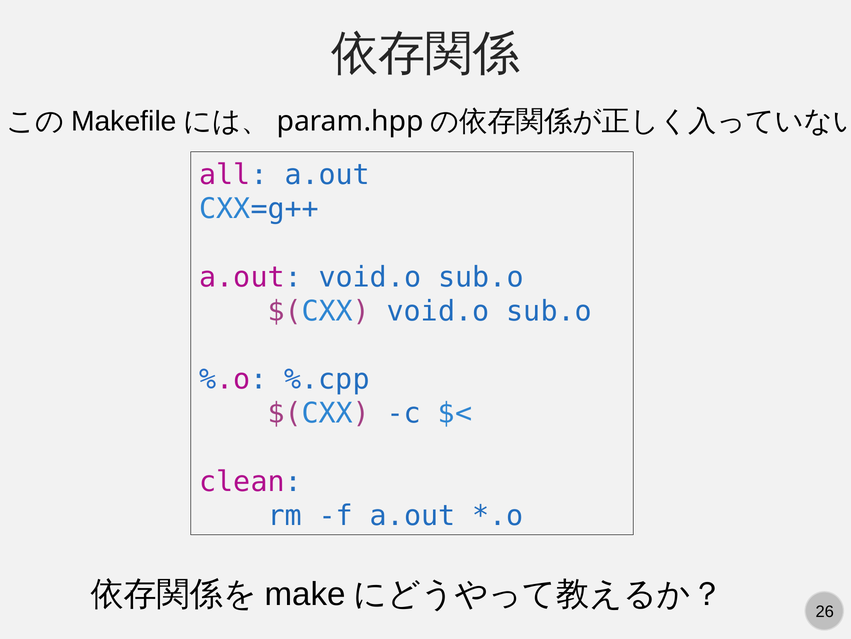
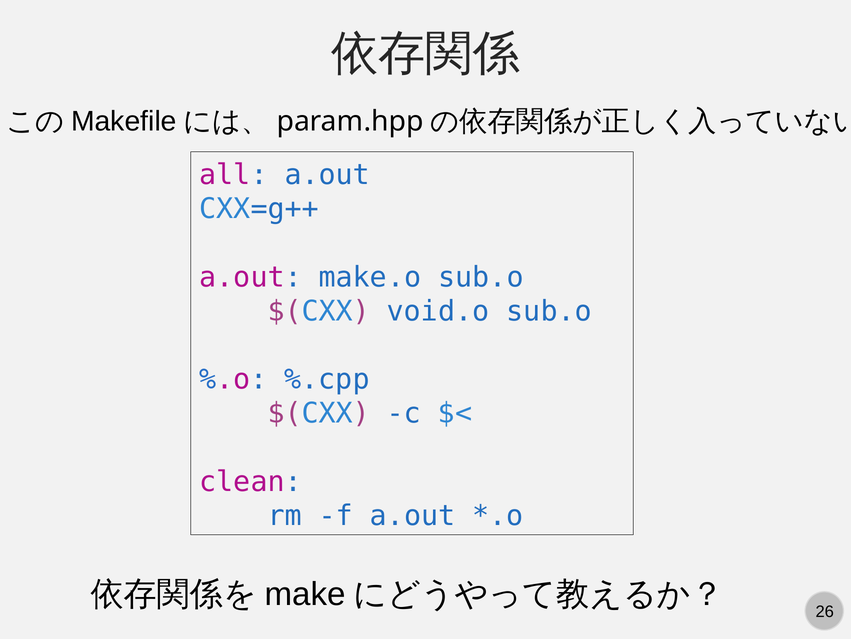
a.out void.o: void.o -> make.o (370, 277)
